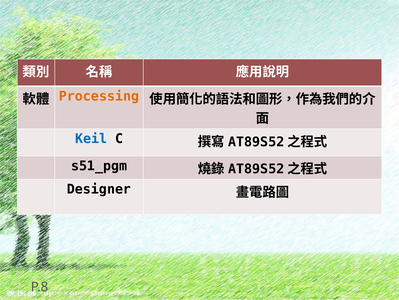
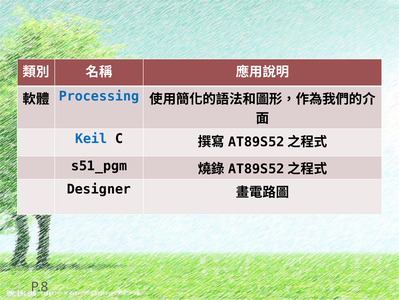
Processing colour: orange -> blue (99, 96)
